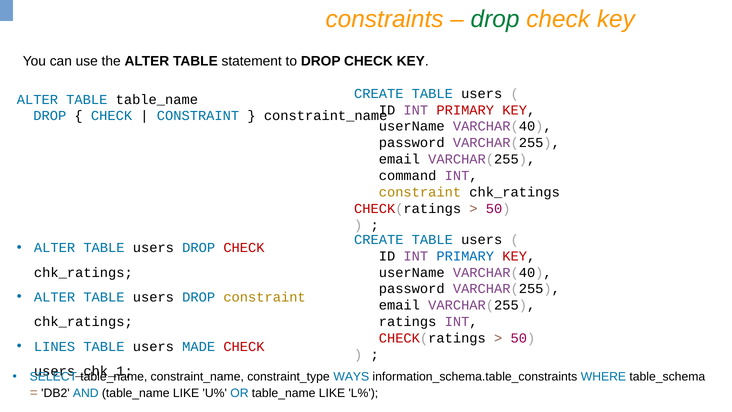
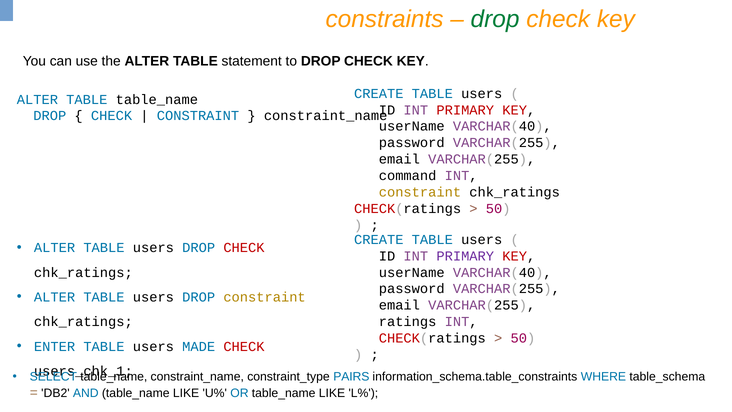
PRIMARY colour: blue -> purple (465, 256)
LINES: LINES -> ENTER (55, 346)
WAYS: WAYS -> PAIRS (351, 377)
